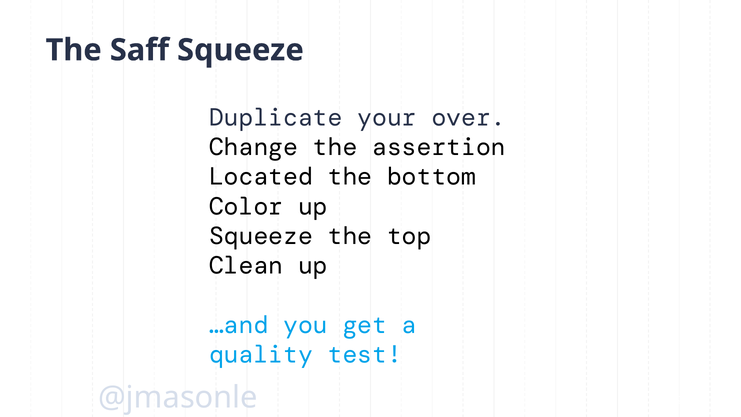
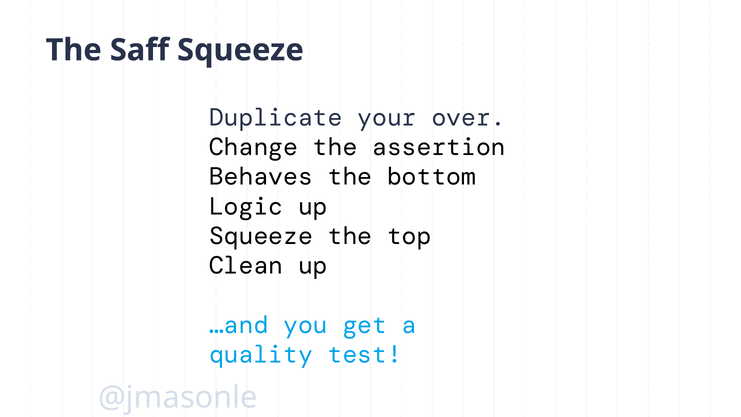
Located: Located -> Behaves (261, 177)
Color: Color -> Logic (246, 206)
